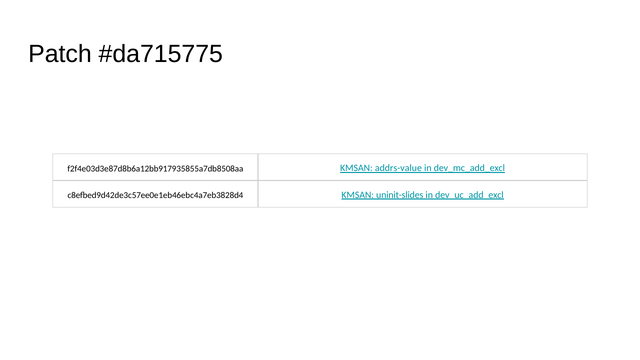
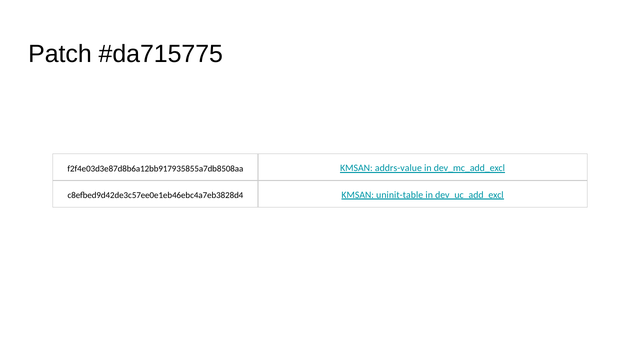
uninit-slides: uninit-slides -> uninit-table (400, 195)
